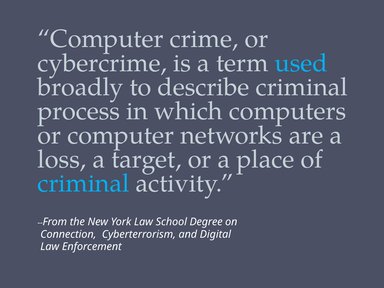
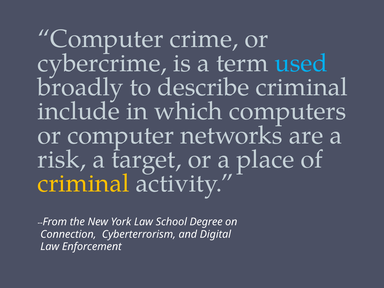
process: process -> include (79, 111)
loss: loss -> risk (62, 159)
criminal colour: light blue -> yellow (83, 183)
